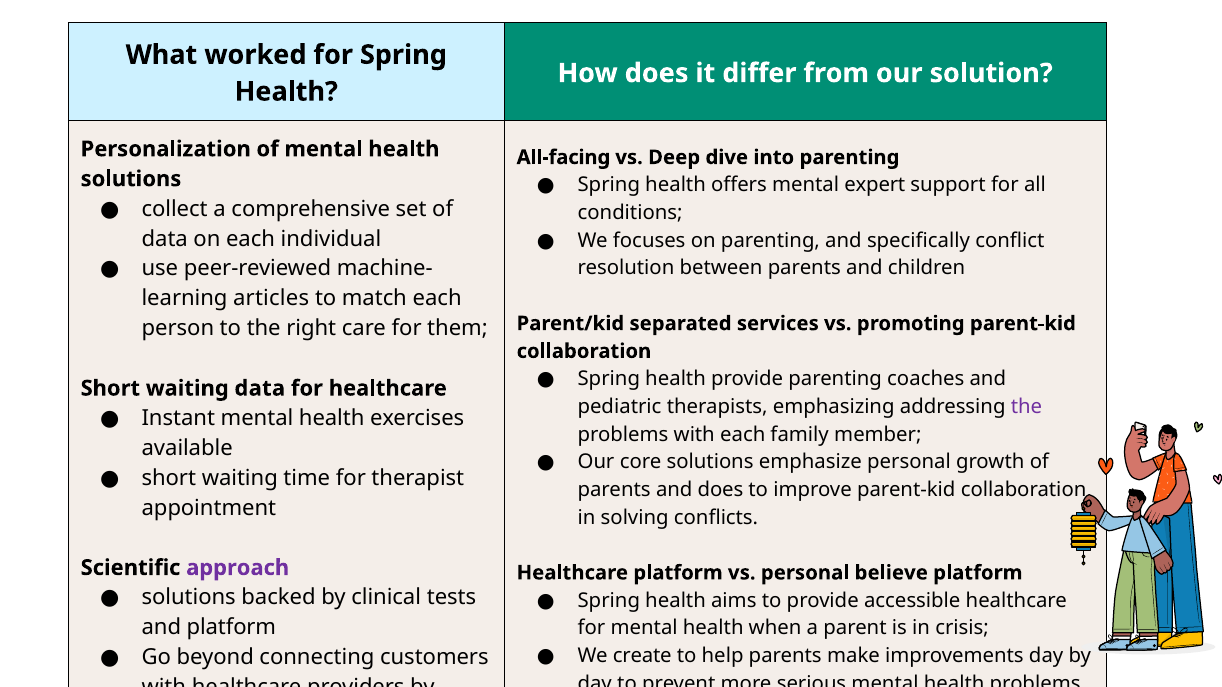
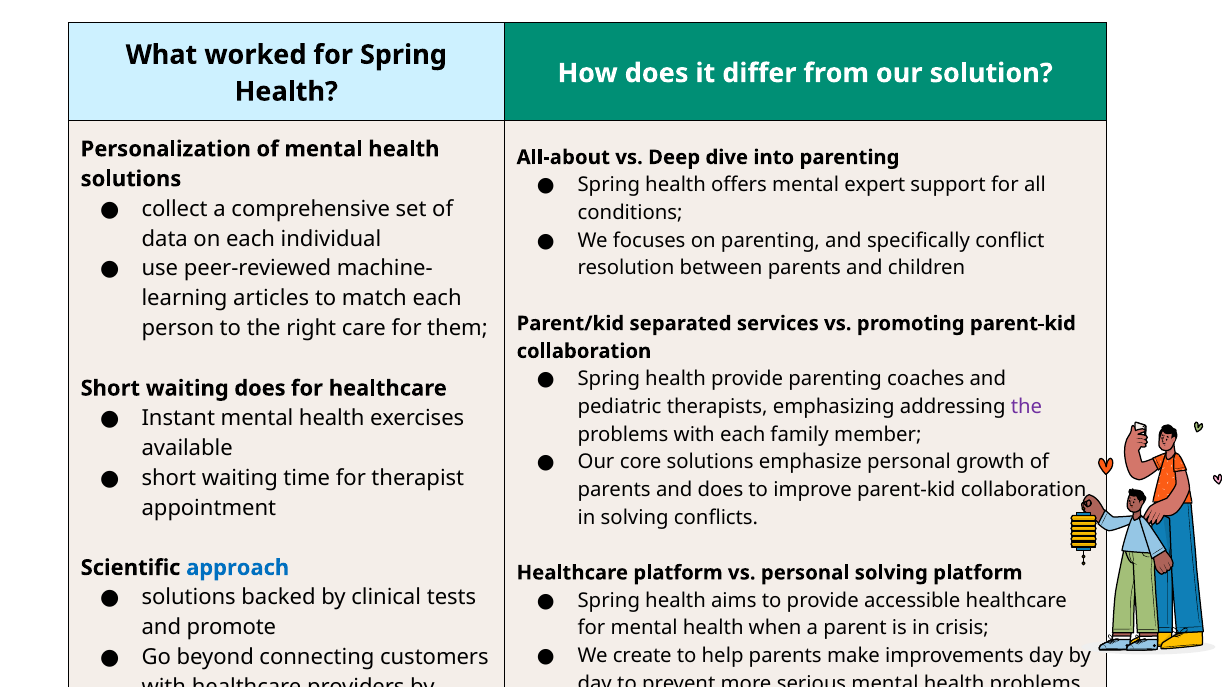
All-facing: All-facing -> All-about (563, 157)
waiting data: data -> does (260, 389)
approach colour: purple -> blue (238, 568)
personal believe: believe -> solving (891, 573)
and platform: platform -> promote (231, 628)
